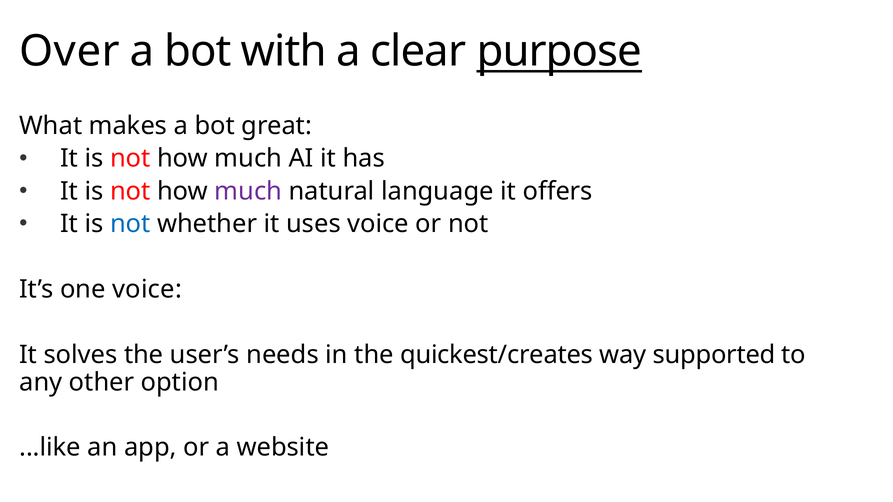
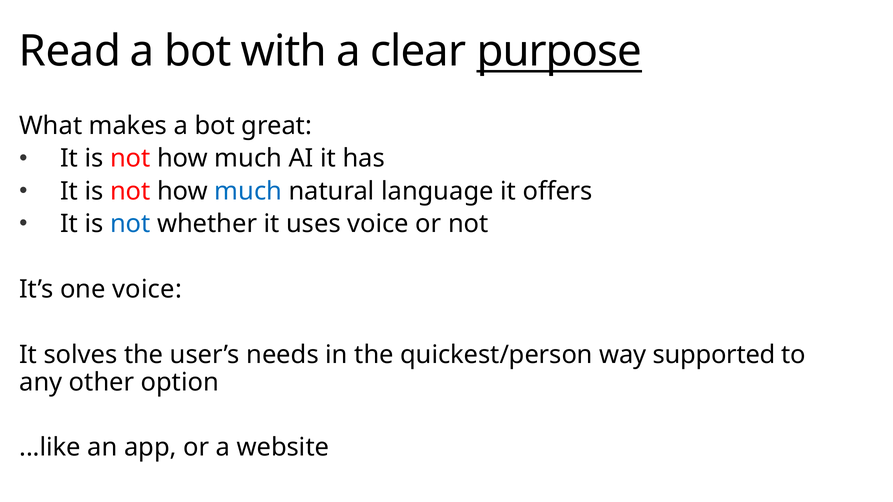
Over: Over -> Read (70, 51)
much colour: purple -> blue (248, 191)
quickest/creates: quickest/creates -> quickest/person (497, 355)
